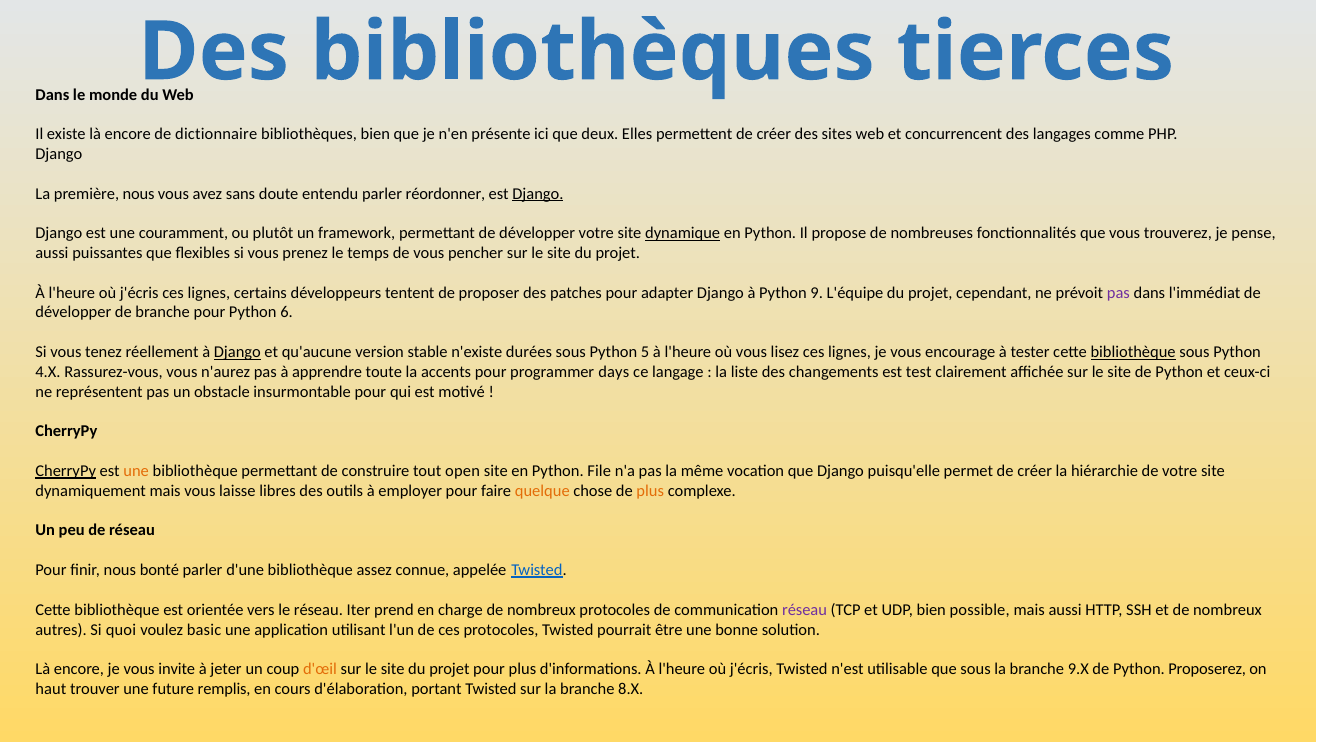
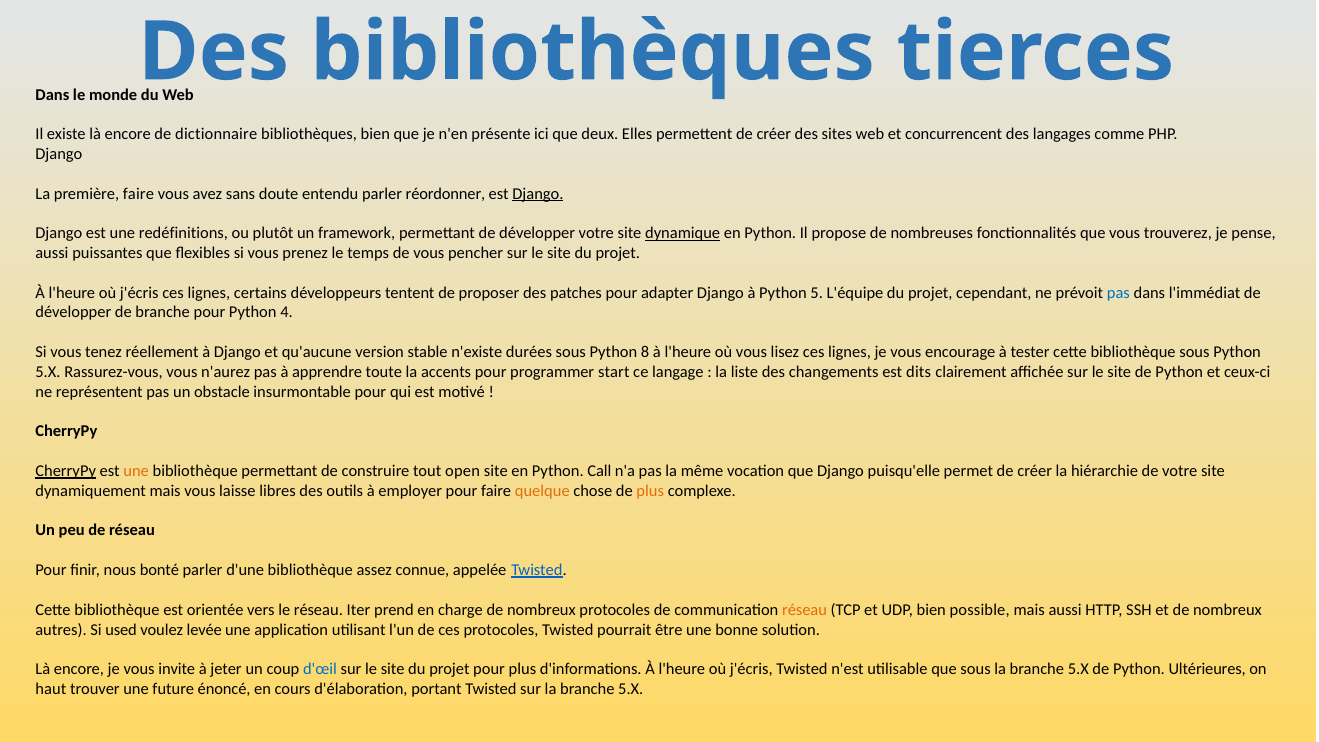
première nous: nous -> faire (138, 194)
couramment: couramment -> redéfinitions (183, 233)
9: 9 -> 5 (817, 293)
pas colour: purple -> blue (1118, 293)
6: 6 -> 4 (287, 312)
Django underline: present -> none (237, 352)
5: 5 -> 8 (645, 352)
bibliothèque underline: present -> none (1133, 352)
4.X: 4.X -> 5.X (48, 372)
days: days -> start (614, 372)
test: test -> dits (919, 372)
File: File -> Call (599, 471)
réseau colour: purple -> orange (805, 610)
quoi: quoi -> used (121, 630)
basic: basic -> levée (204, 630)
d'œil colour: orange -> blue (320, 669)
sous la branche 9.X: 9.X -> 5.X (1078, 669)
Proposerez: Proposerez -> Ultérieures (1207, 669)
remplis: remplis -> énoncé (224, 689)
sur la branche 8.X: 8.X -> 5.X (631, 689)
